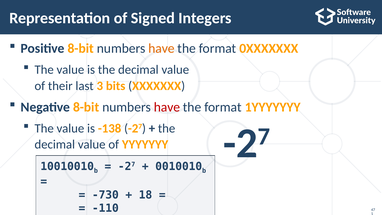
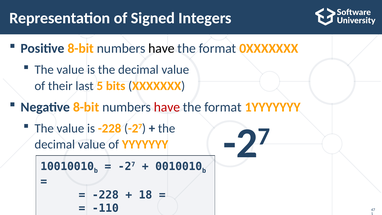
have colour: orange -> black (161, 48)
3: 3 -> 5 (100, 86)
is -138: -138 -> -228 (110, 128)
-730: -730 -> -228 (105, 195)
